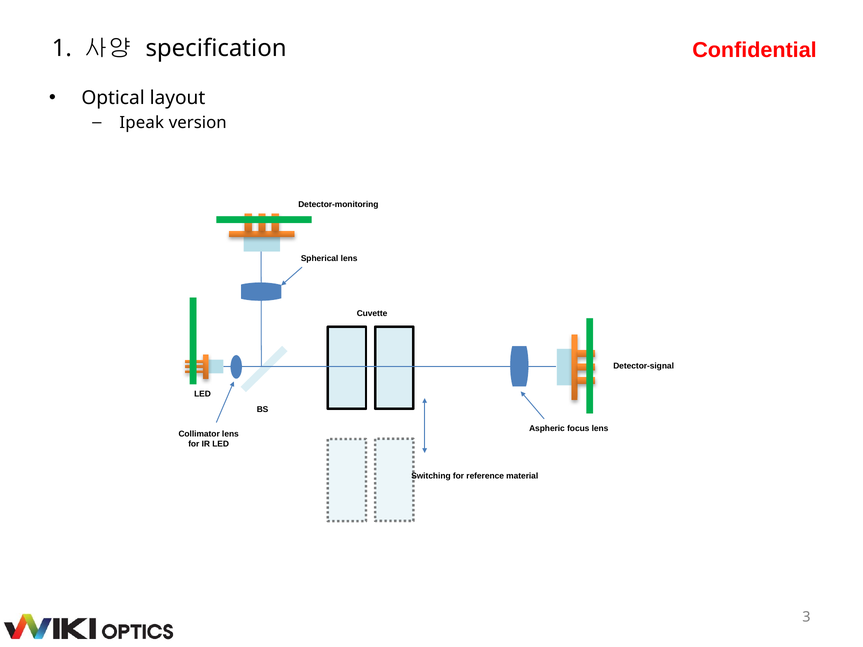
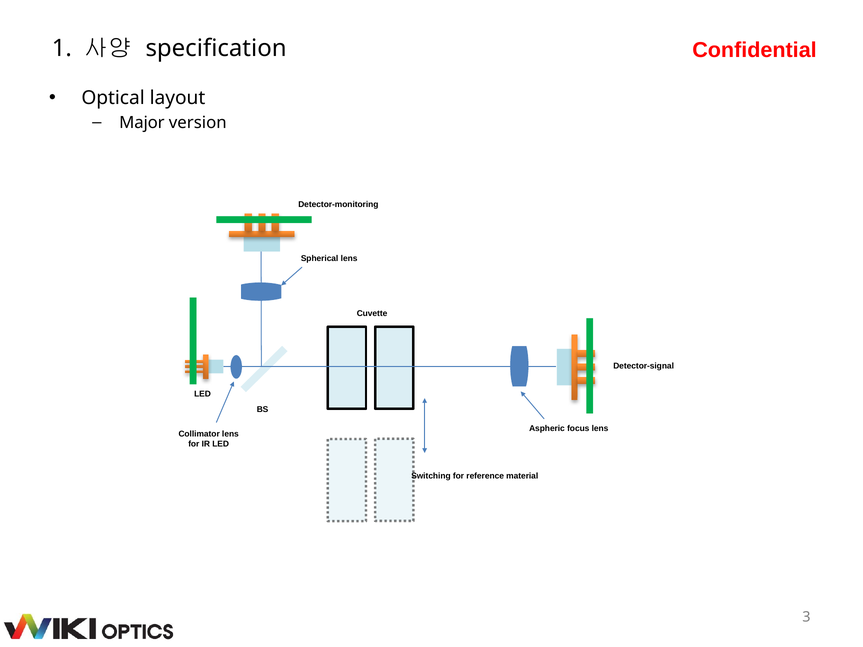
Ipeak: Ipeak -> Major (142, 123)
